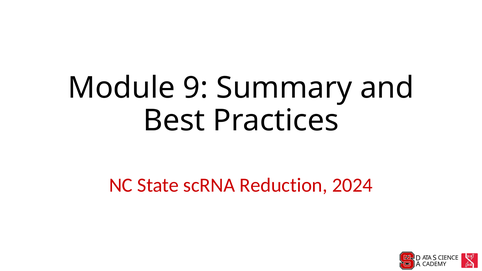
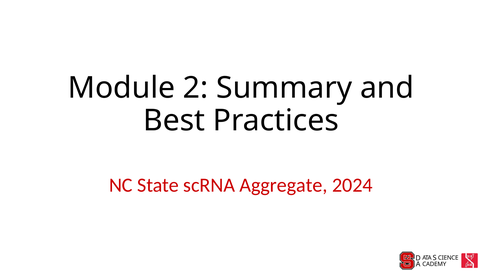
9: 9 -> 2 (196, 88)
Reduction: Reduction -> Aggregate (284, 185)
